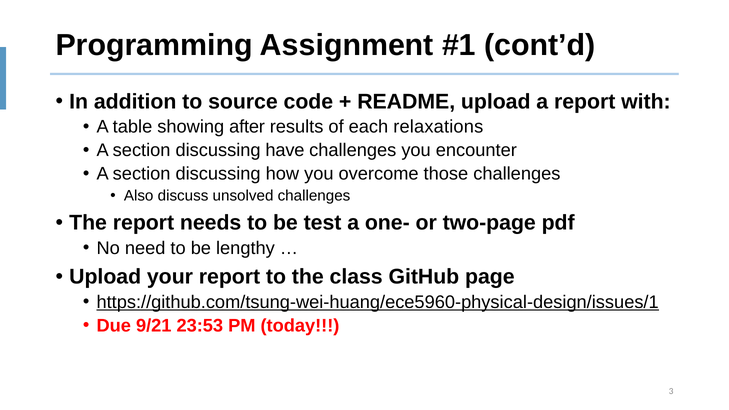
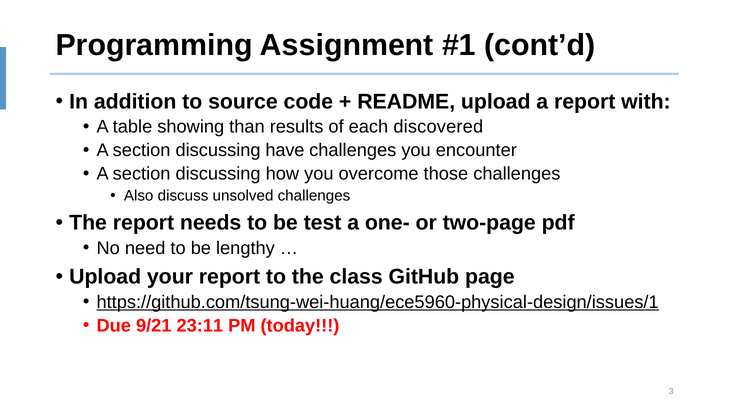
after: after -> than (247, 127)
relaxations: relaxations -> discovered (438, 127)
23:53: 23:53 -> 23:11 (200, 326)
